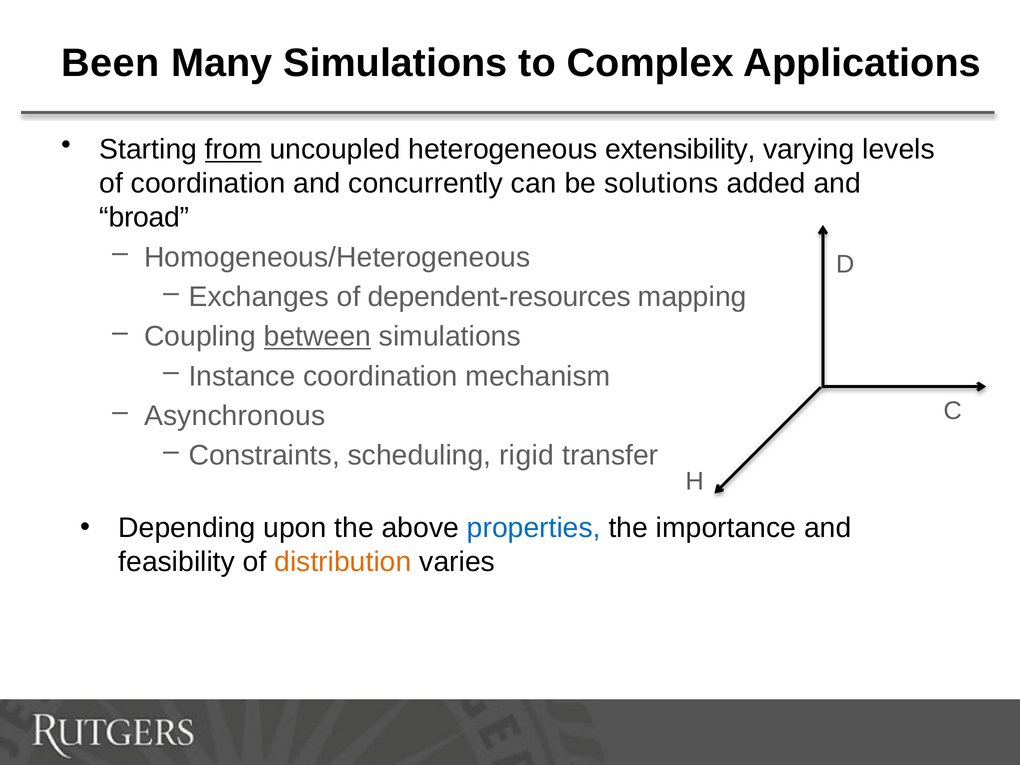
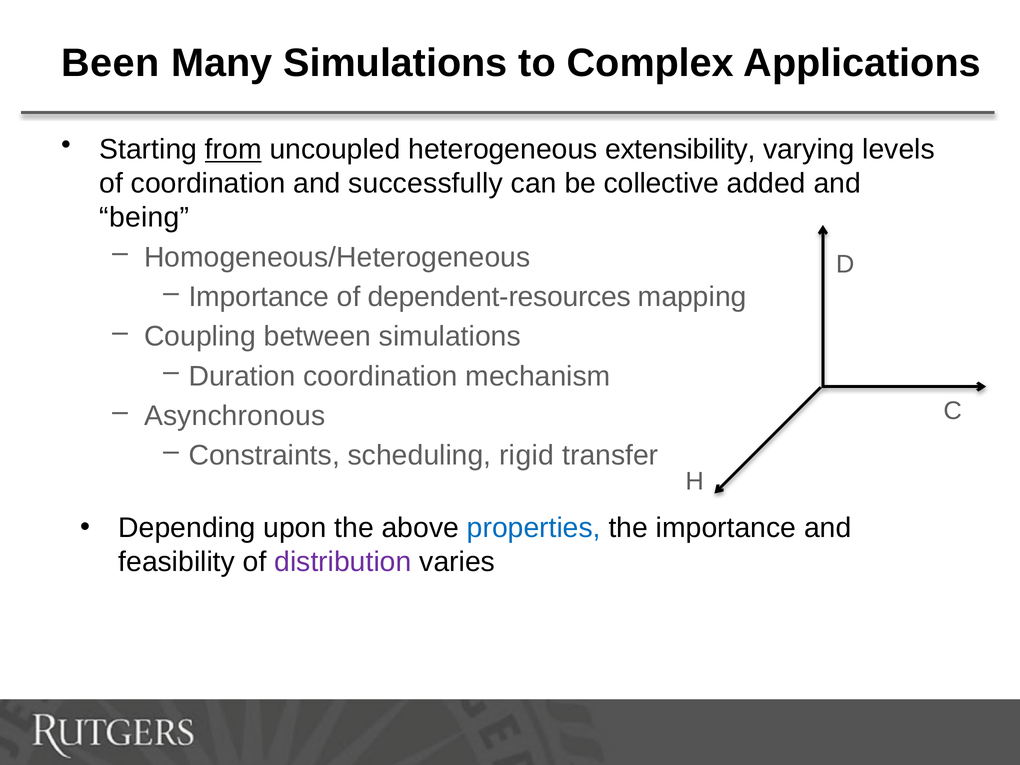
concurrently: concurrently -> successfully (426, 183)
solutions: solutions -> collective (662, 183)
broad: broad -> being (144, 217)
Exchanges: Exchanges -> Importance (259, 297)
between underline: present -> none (317, 337)
Instance: Instance -> Duration (242, 376)
distribution colour: orange -> purple (343, 562)
